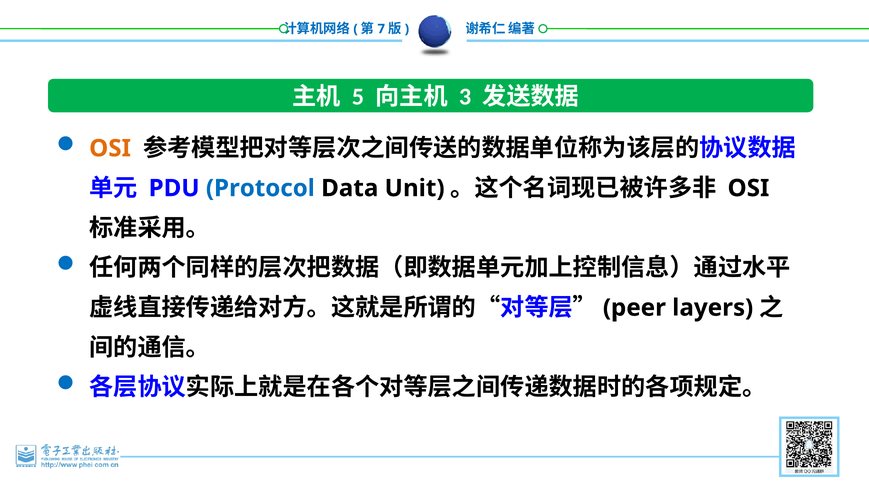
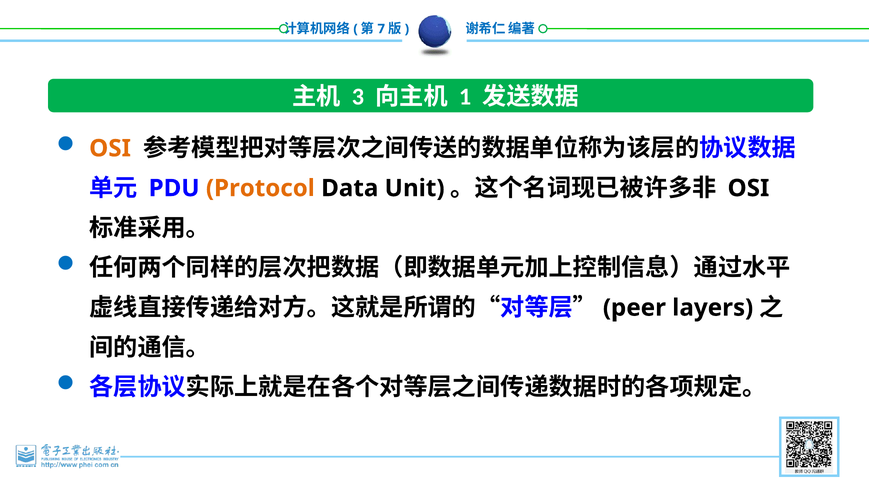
5: 5 -> 3 (358, 97)
3: 3 -> 1 (465, 97)
Protocol colour: blue -> orange (260, 188)
